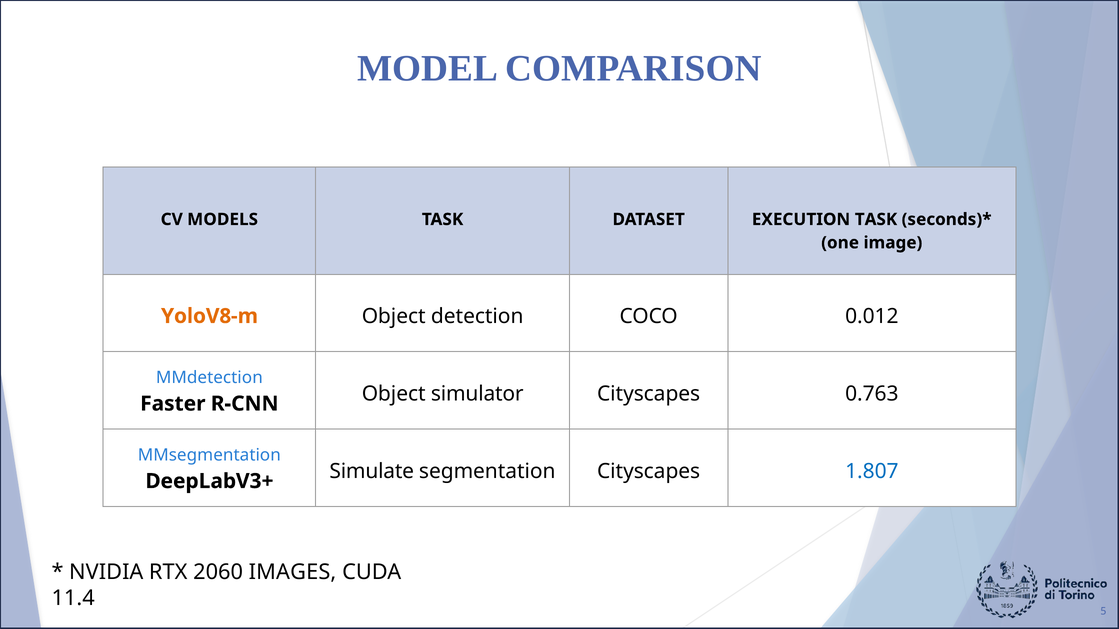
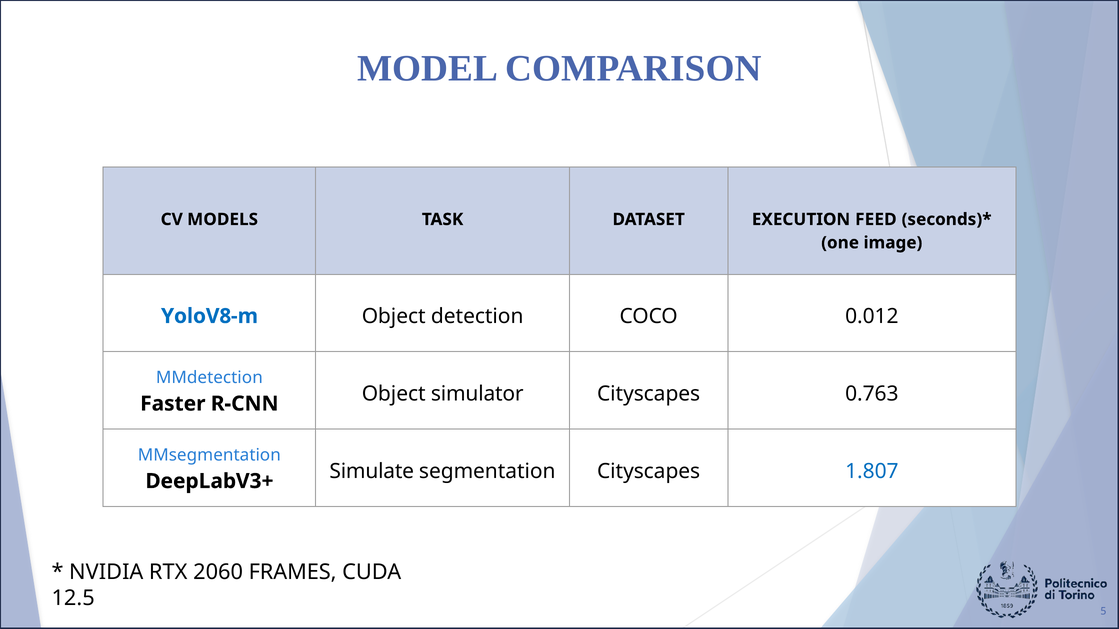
EXECUTION TASK: TASK -> FEED (876, 220)
YoloV8-m colour: orange -> blue (210, 316)
IMAGES: IMAGES -> FRAMES (293, 572)
11.4: 11.4 -> 12.5 (73, 599)
